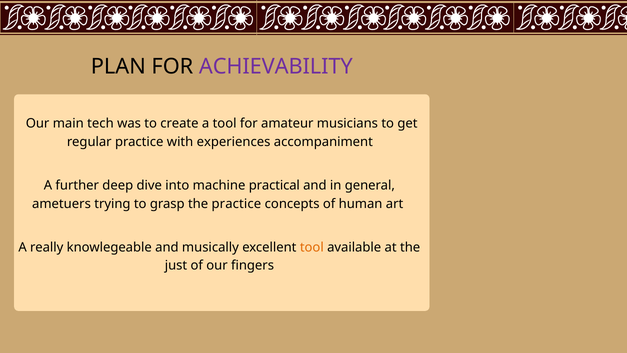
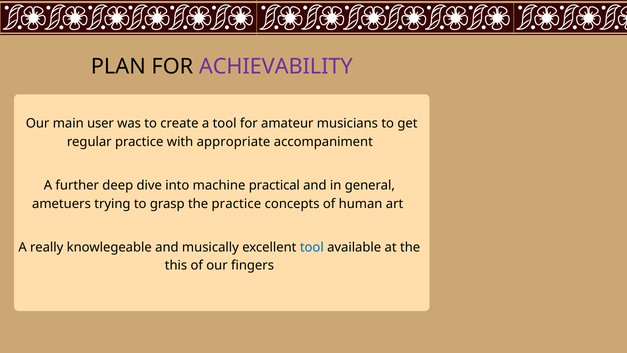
tech: tech -> user (101, 124)
experiences: experiences -> appropriate (234, 142)
tool colour: orange -> blue (312, 247)
just: just -> this (176, 265)
